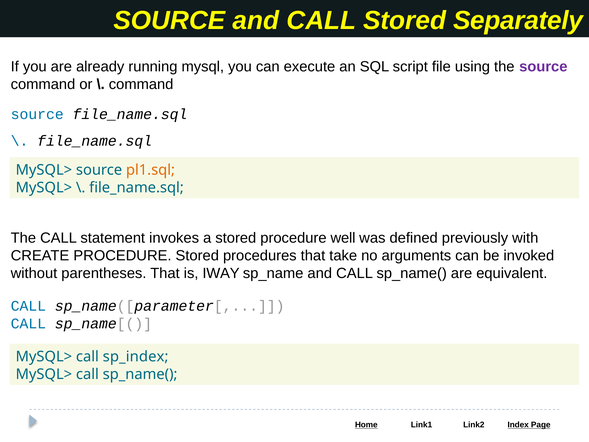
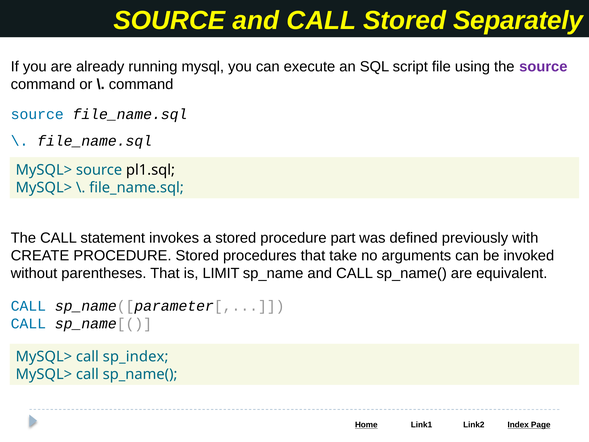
pl1.sql colour: orange -> black (150, 170)
well: well -> part (343, 238)
IWAY: IWAY -> LIMIT (221, 273)
